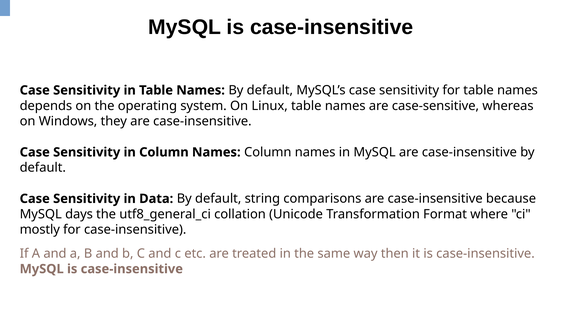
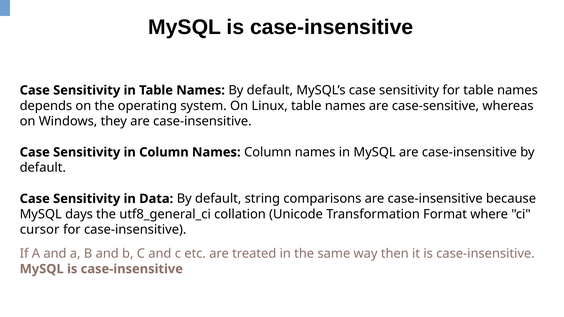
mostly: mostly -> cursor (40, 230)
